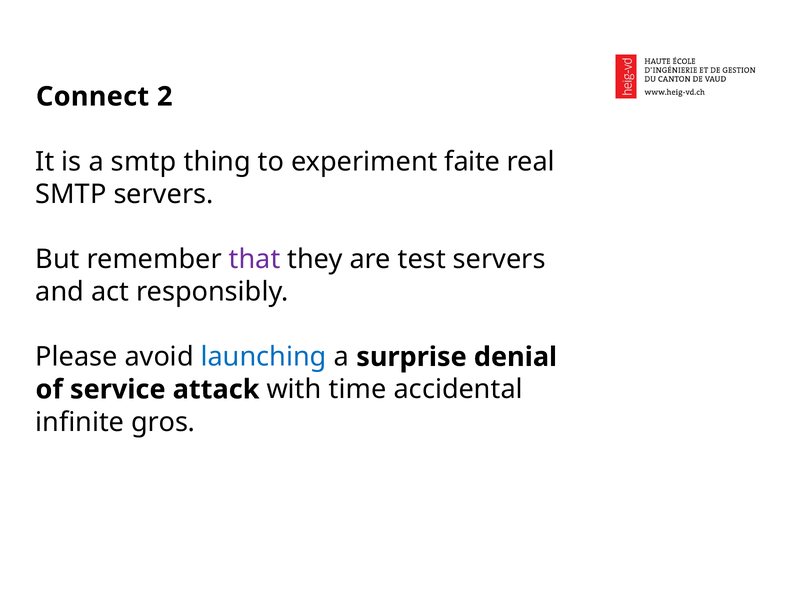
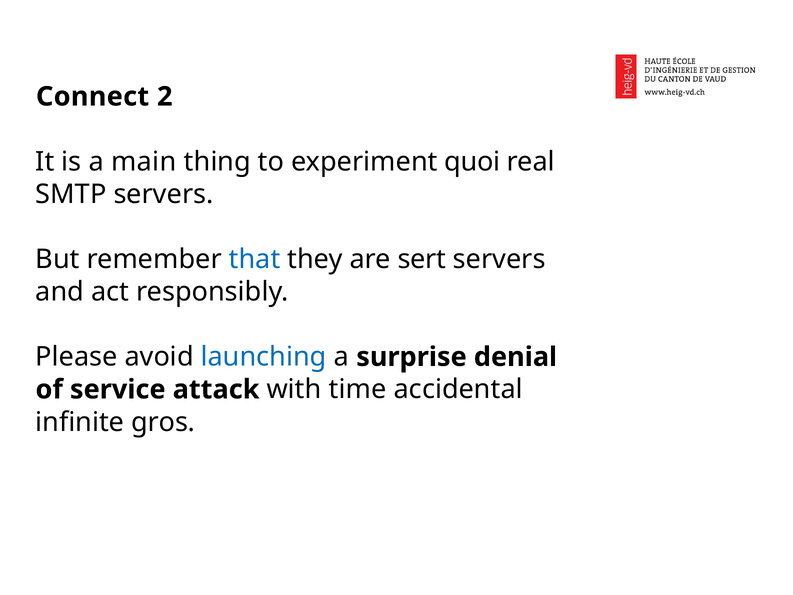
a smtp: smtp -> main (144, 162)
faite: faite -> quoi (472, 162)
that colour: purple -> blue (255, 259)
test: test -> sert (422, 259)
